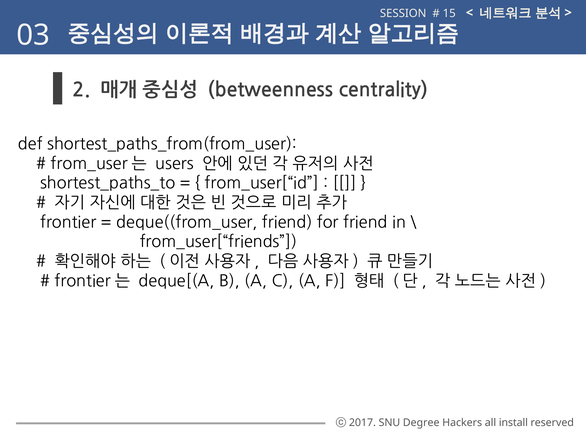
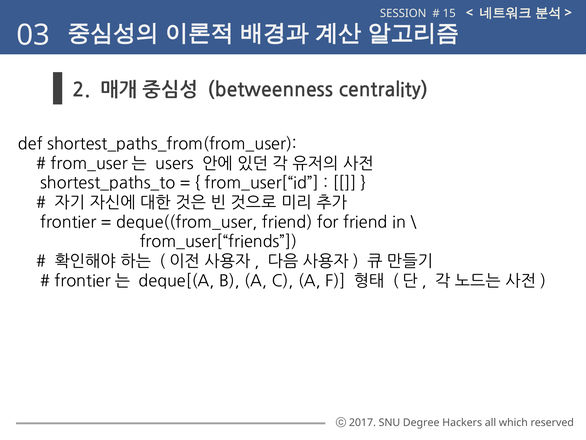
install: install -> which (513, 422)
